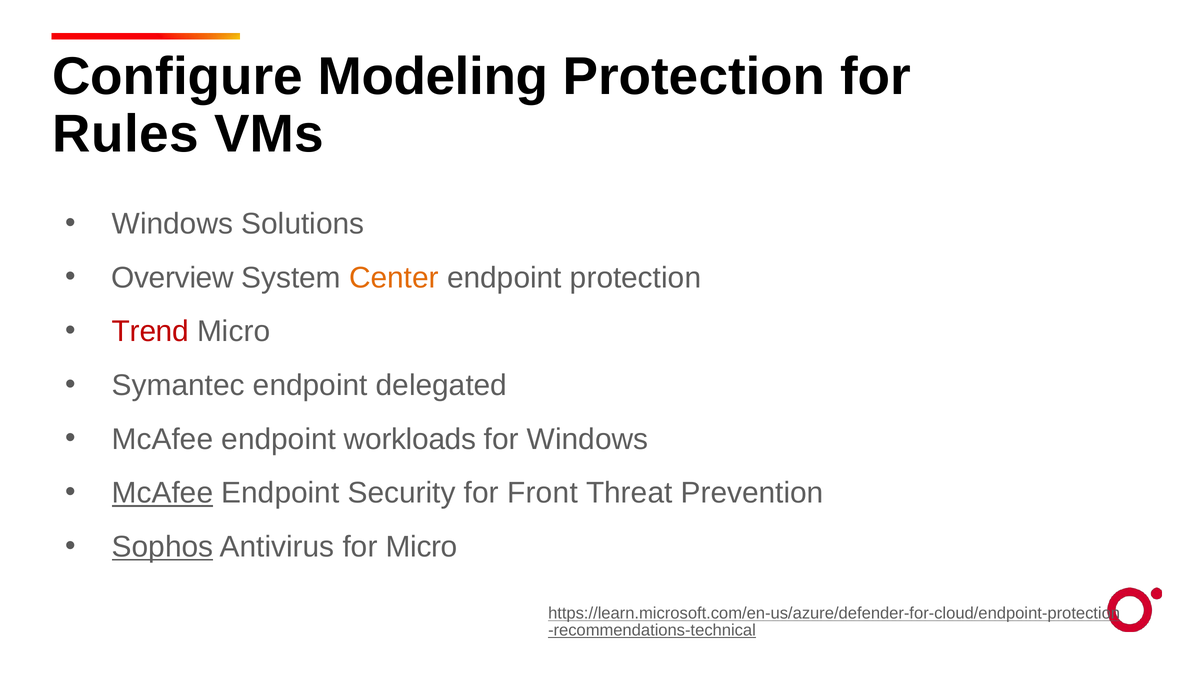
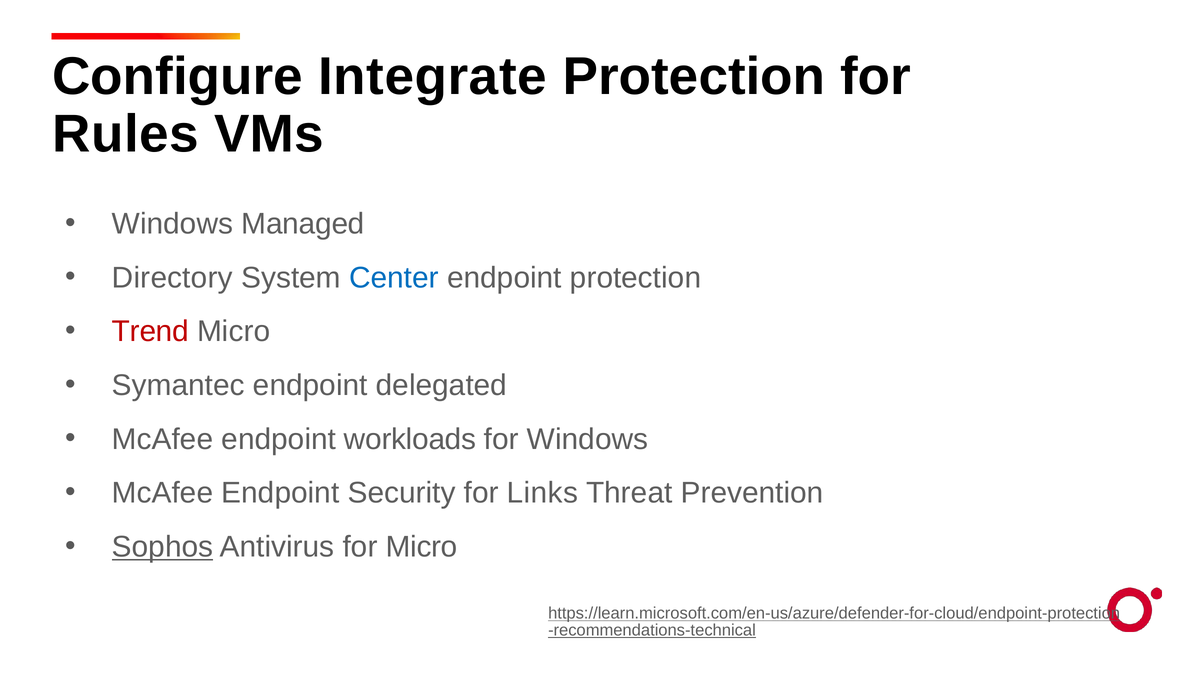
Modeling: Modeling -> Integrate (433, 77)
Solutions: Solutions -> Managed (303, 224)
Overview: Overview -> Directory (172, 278)
Center colour: orange -> blue (394, 278)
McAfee underline: present -> none (163, 493)
Front: Front -> Links (542, 493)
